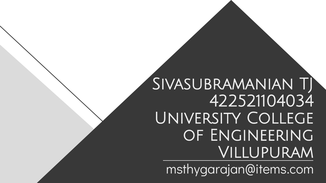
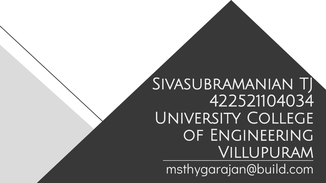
msthygarajan@items.com: msthygarajan@items.com -> msthygarajan@build.com (240, 170)
